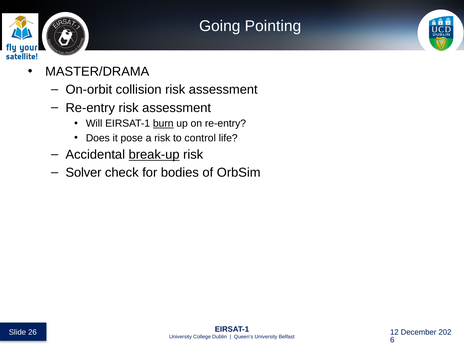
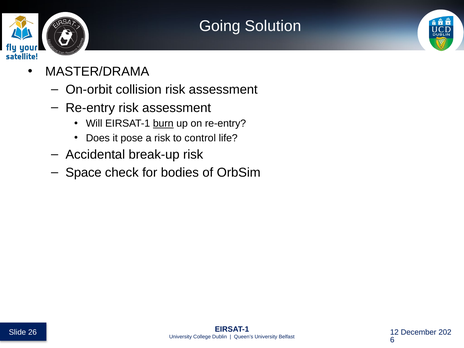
Pointing: Pointing -> Solution (273, 26)
break-up underline: present -> none (154, 155)
Solver: Solver -> Space (84, 173)
